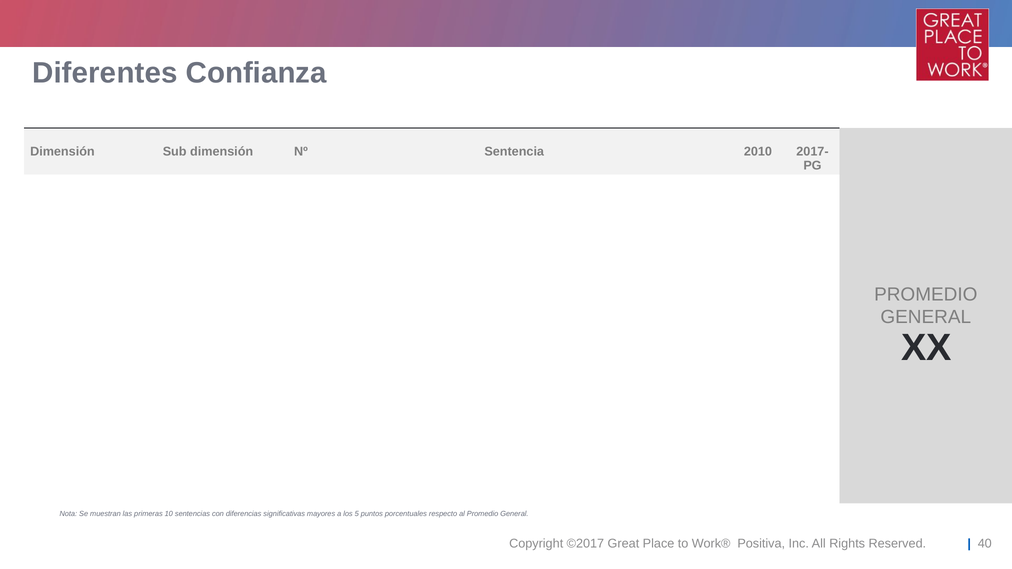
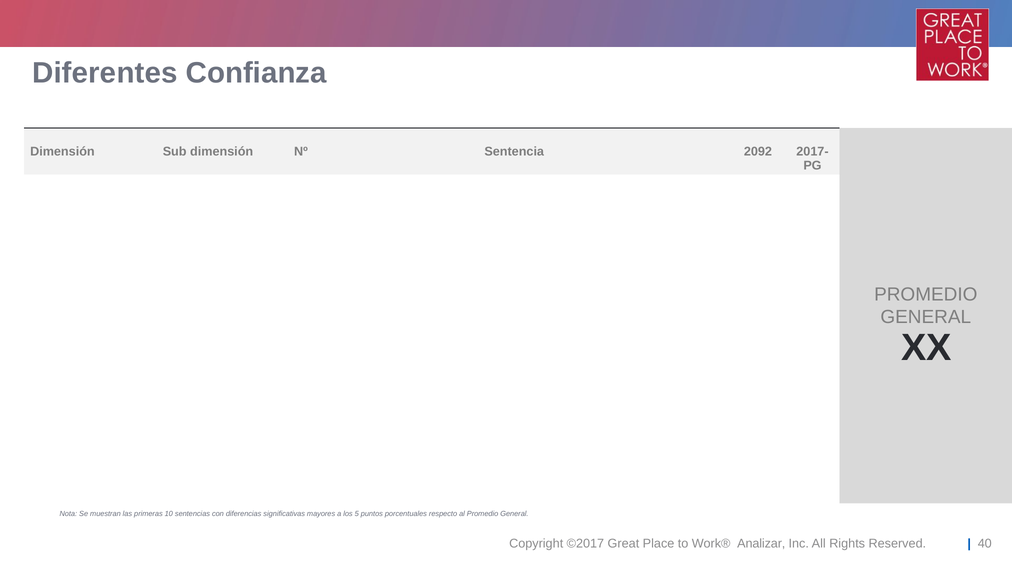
2010: 2010 -> 2092 (758, 152)
Positiva: Positiva -> Analizar (761, 544)
